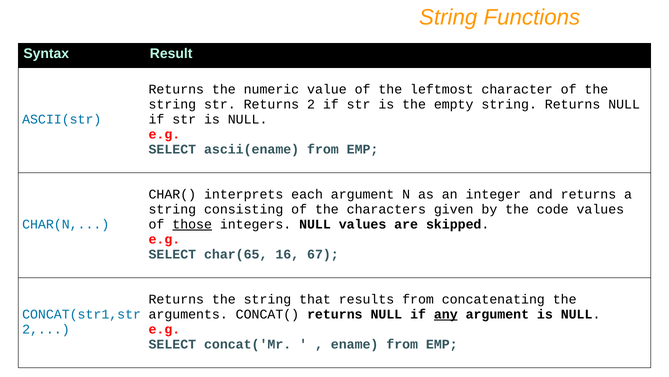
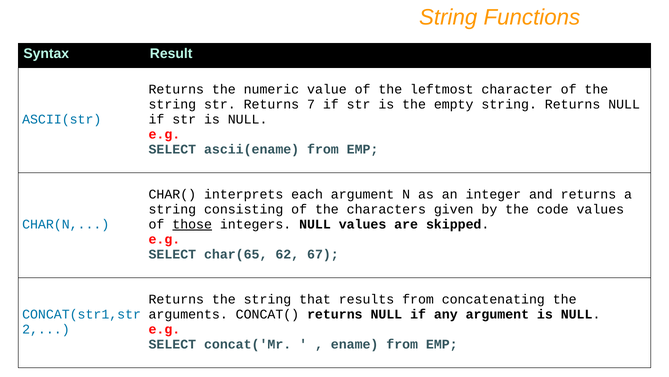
Returns 2: 2 -> 7 (311, 104)
16: 16 -> 62 (287, 254)
any underline: present -> none (446, 314)
